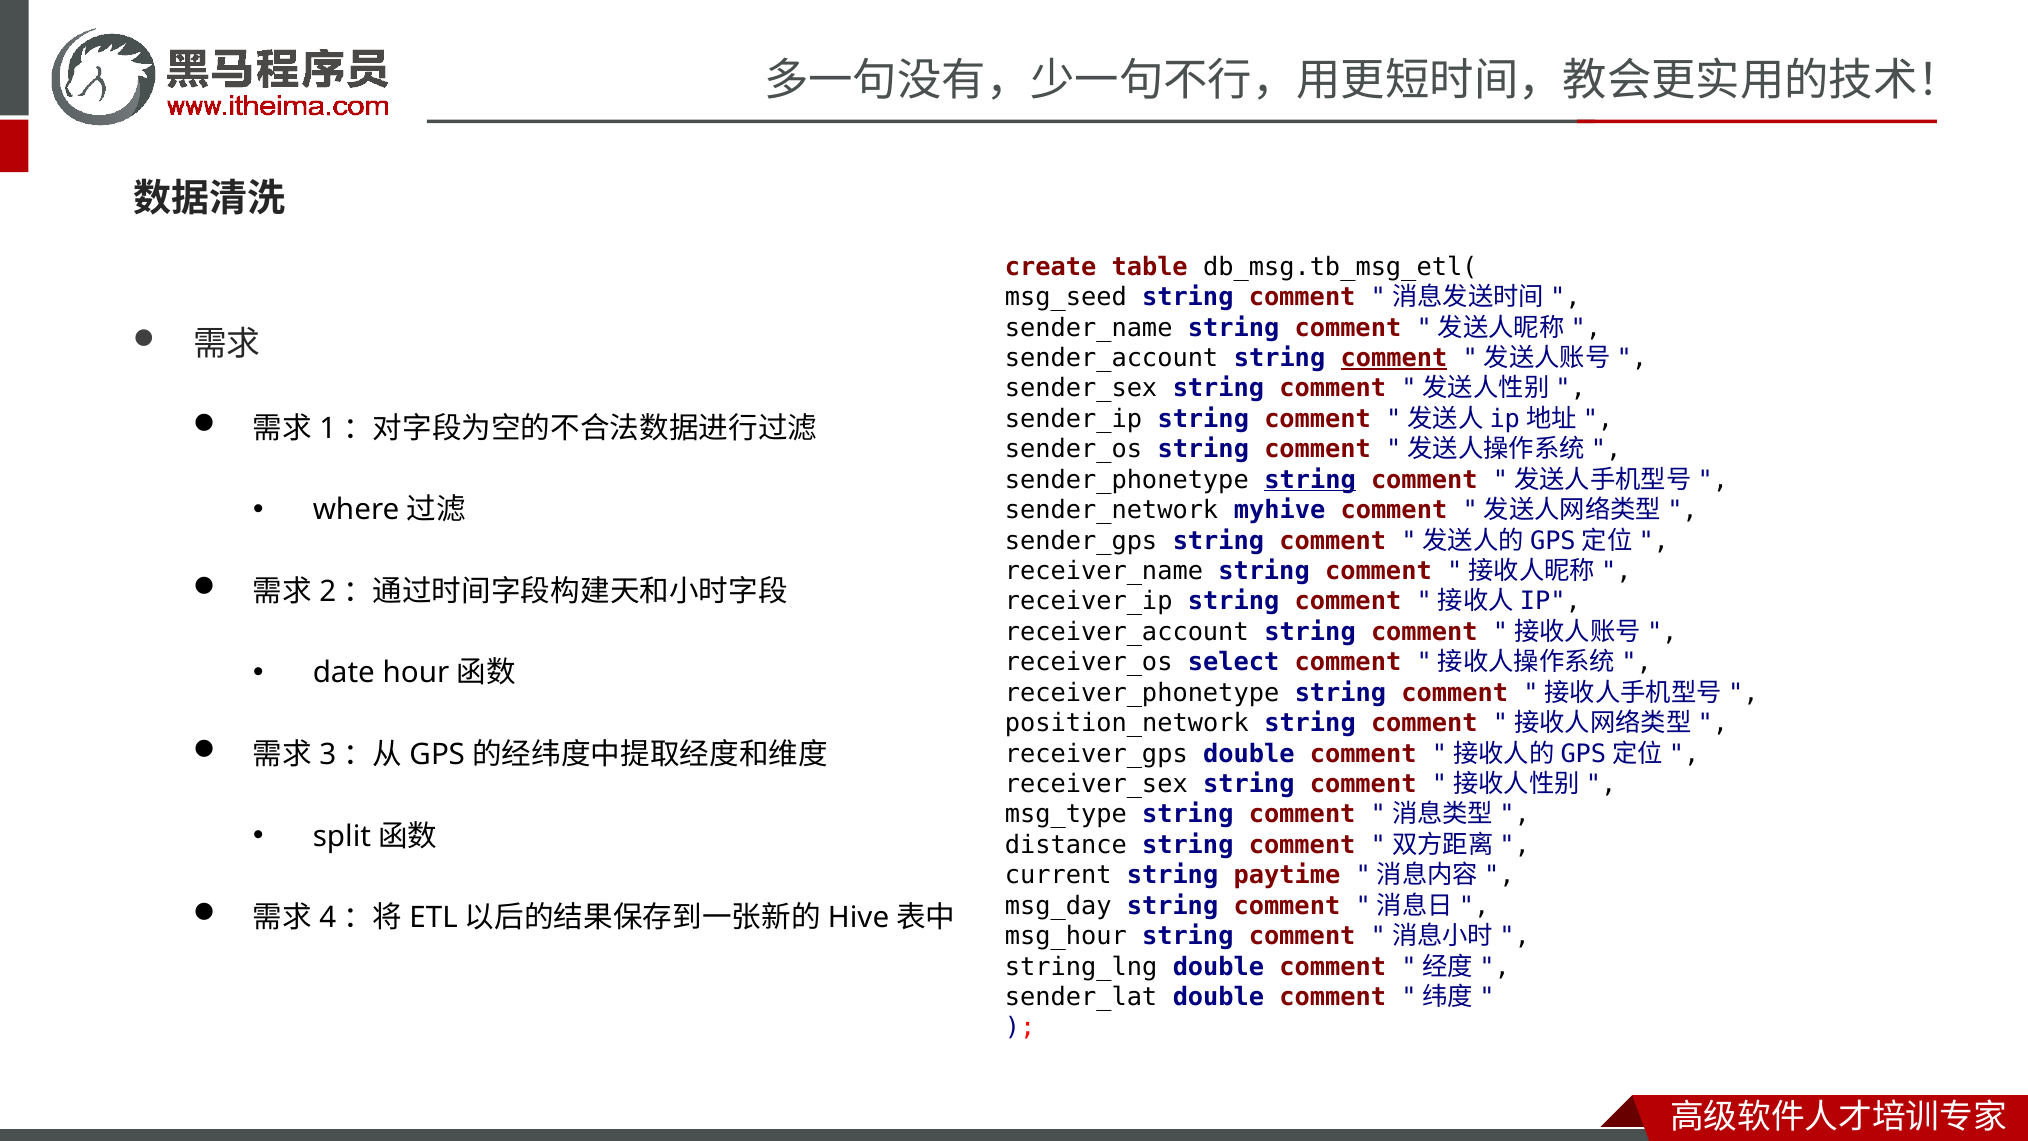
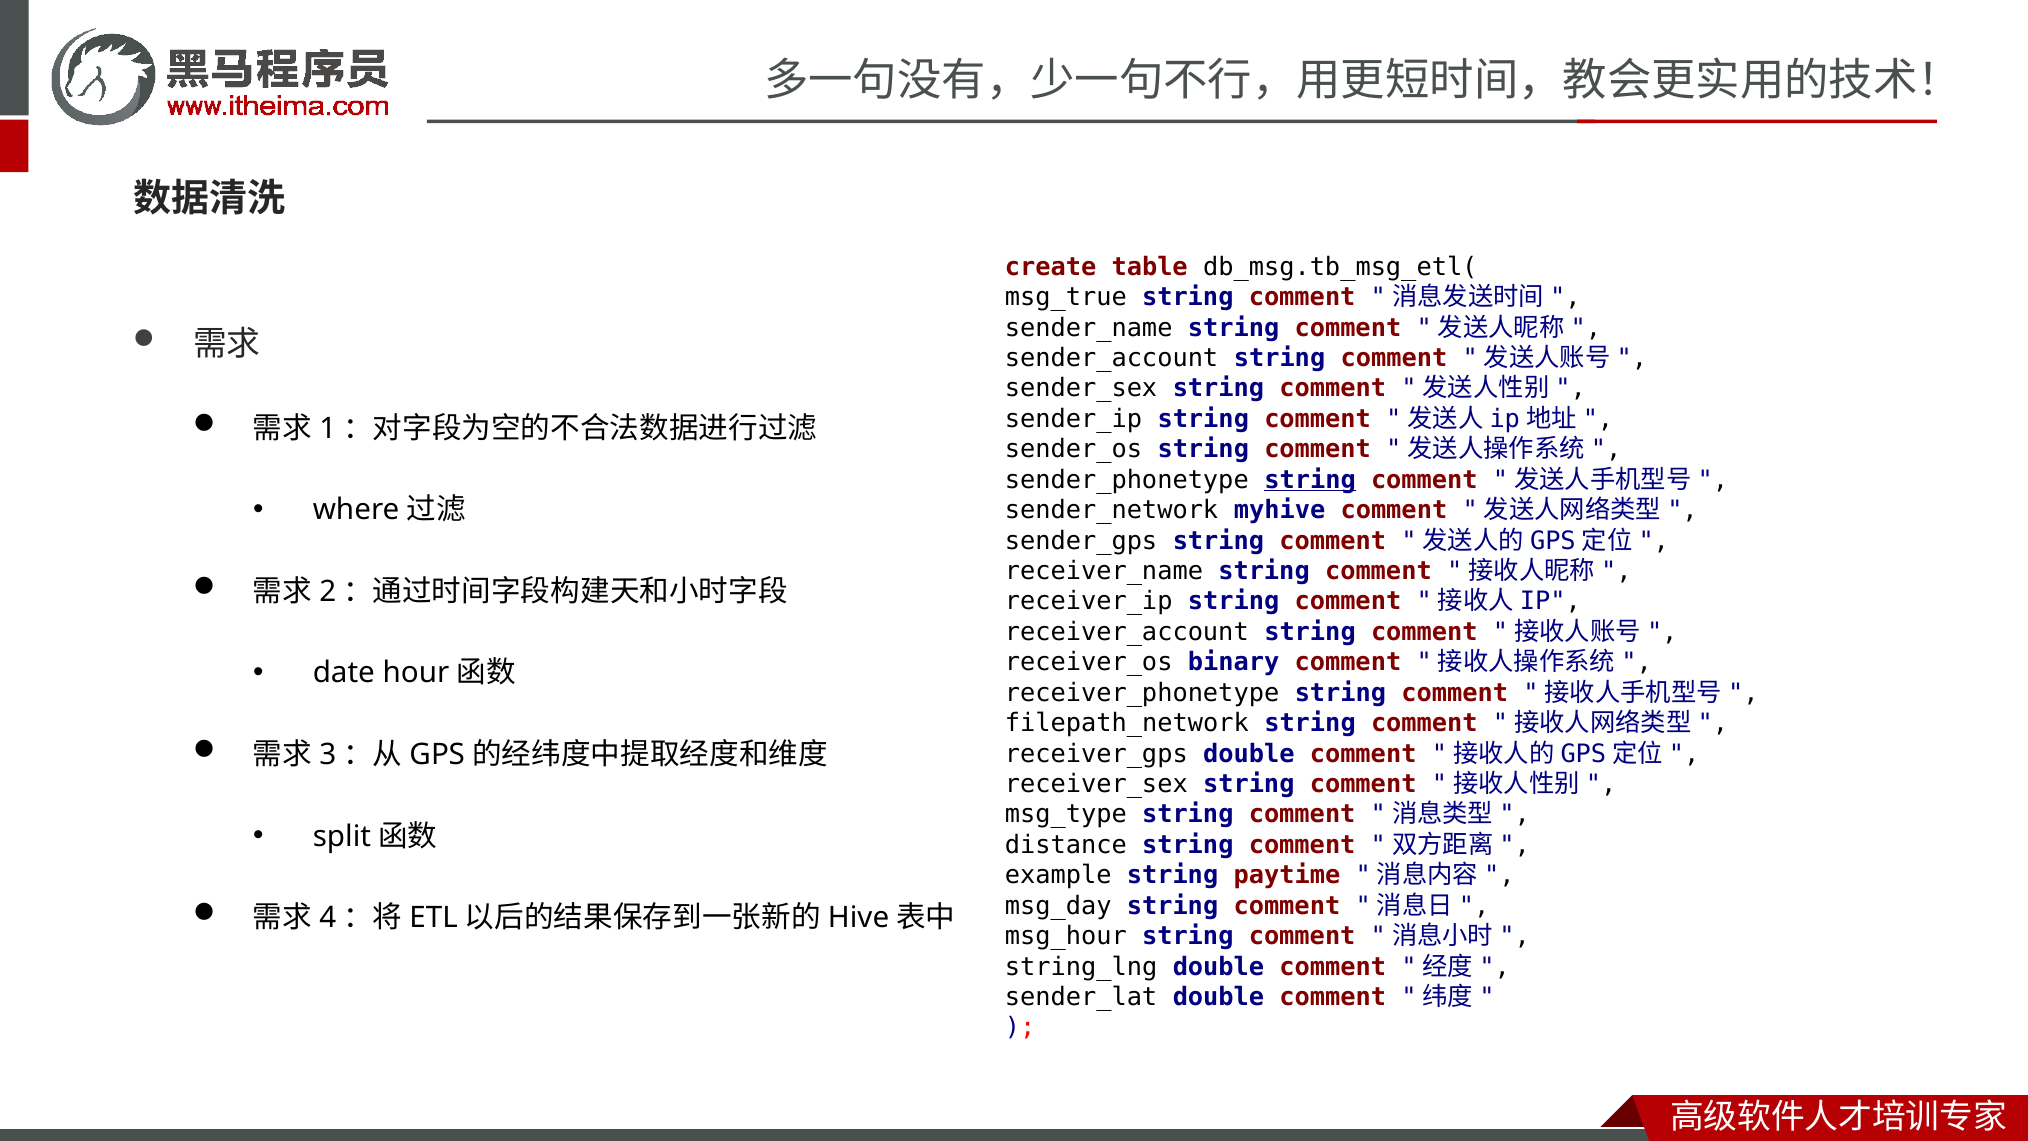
msg_seed: msg_seed -> msg_true (1066, 297)
comment underline: present -> none (1394, 358)
select: select -> binary (1234, 662)
position_network: position_network -> filepath_network (1127, 723)
current: current -> example (1058, 875)
